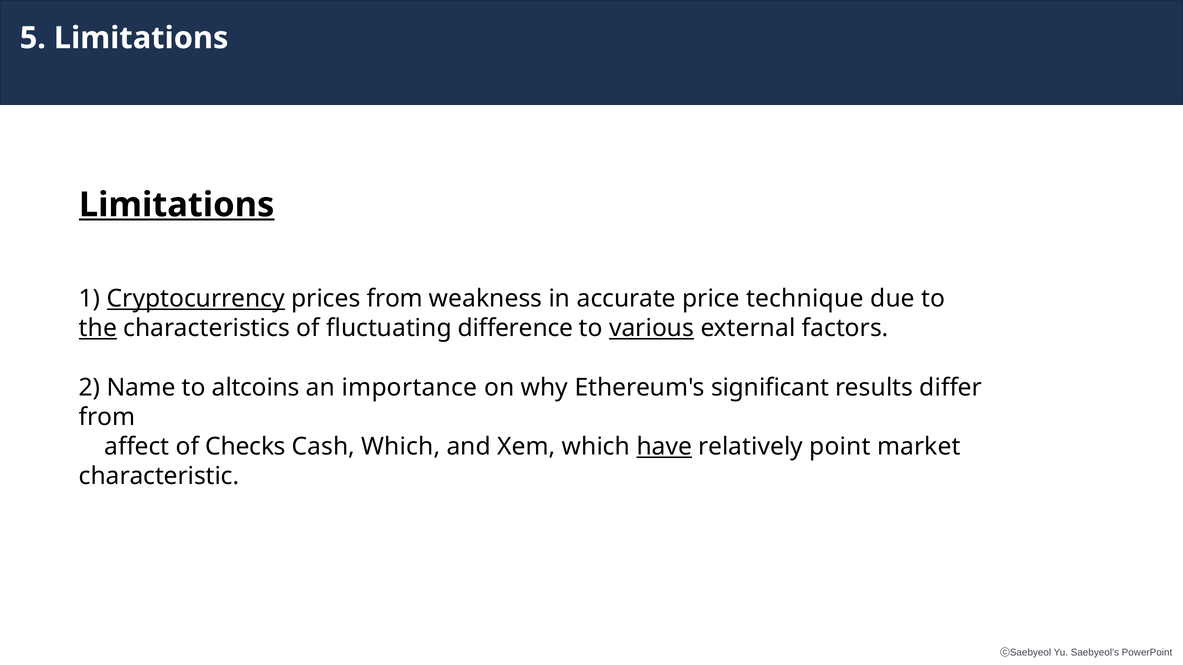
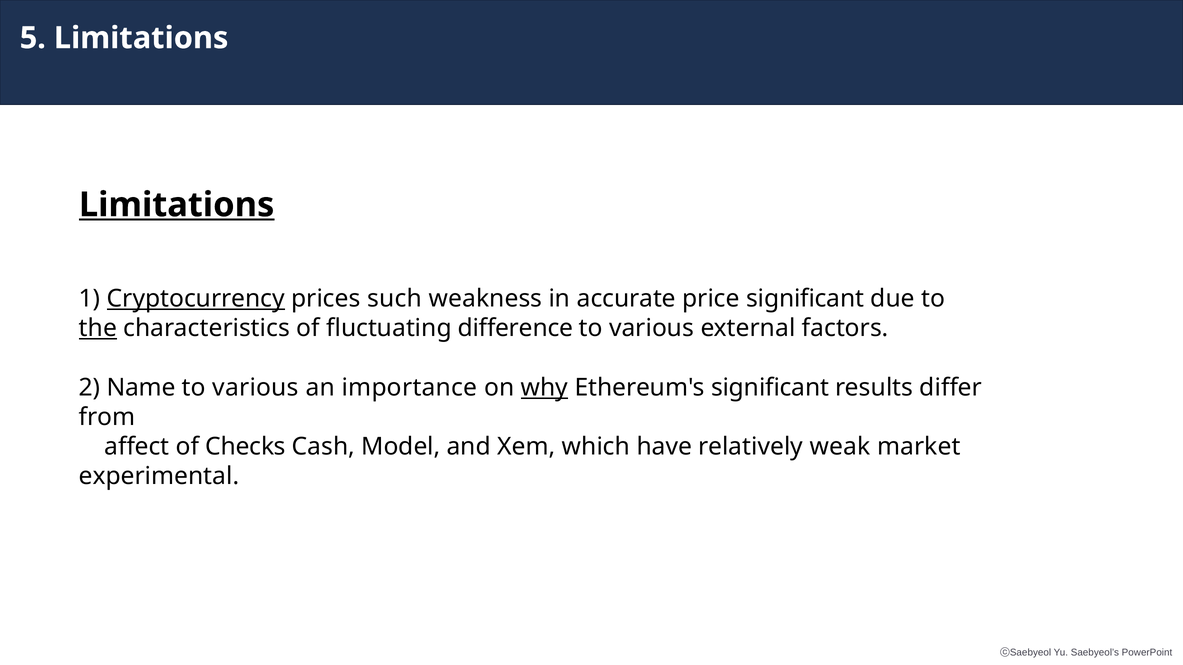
prices from: from -> such (395, 299)
price technique: technique -> significant (805, 299)
various underline: present -> none (652, 329)
altcoins: altcoins -> various (256, 388)
why underline: none -> present (544, 388)
Cash Which: Which -> Model (401, 447)
have underline: present -> none (664, 447)
point: point -> weak (840, 447)
characteristic: characteristic -> experimental (159, 476)
